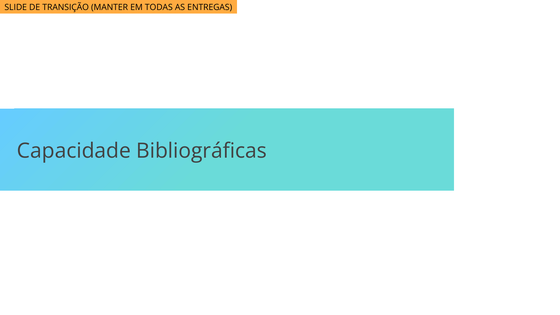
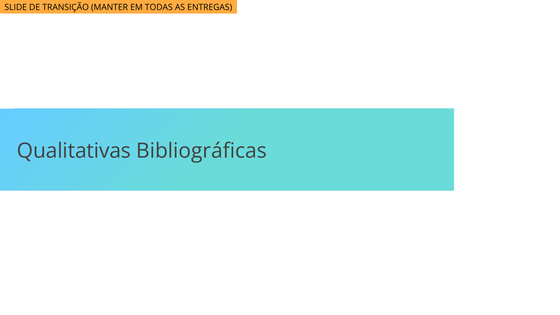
Capacidade: Capacidade -> Qualitativas (74, 151)
